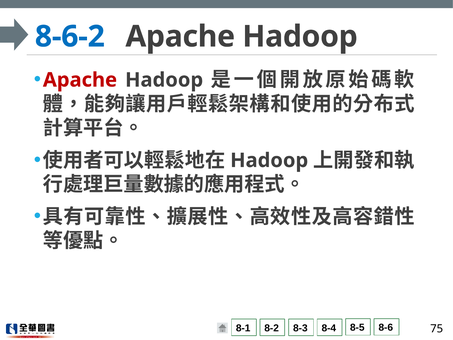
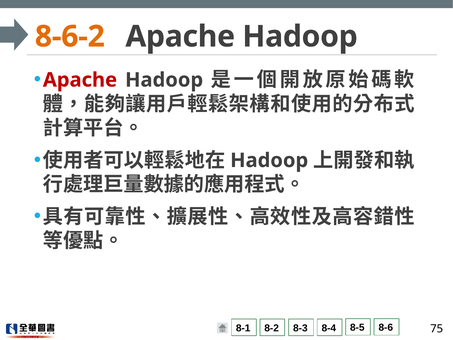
8-6-2 colour: blue -> orange (70, 37)
